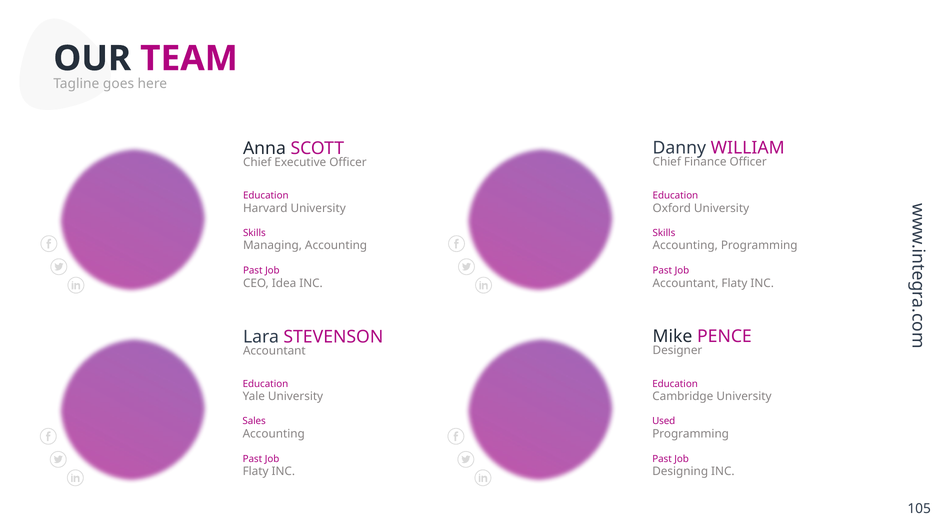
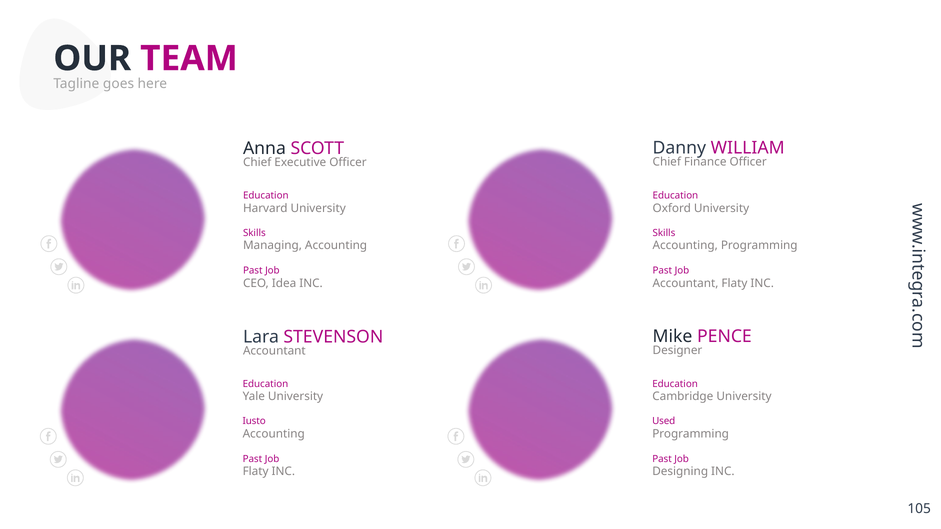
Sales: Sales -> Iusto (254, 421)
